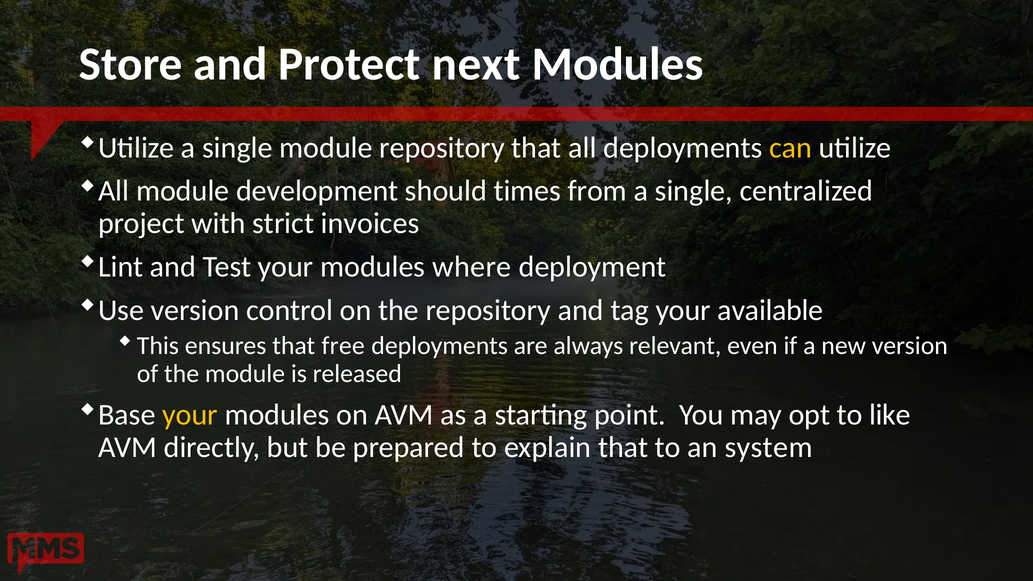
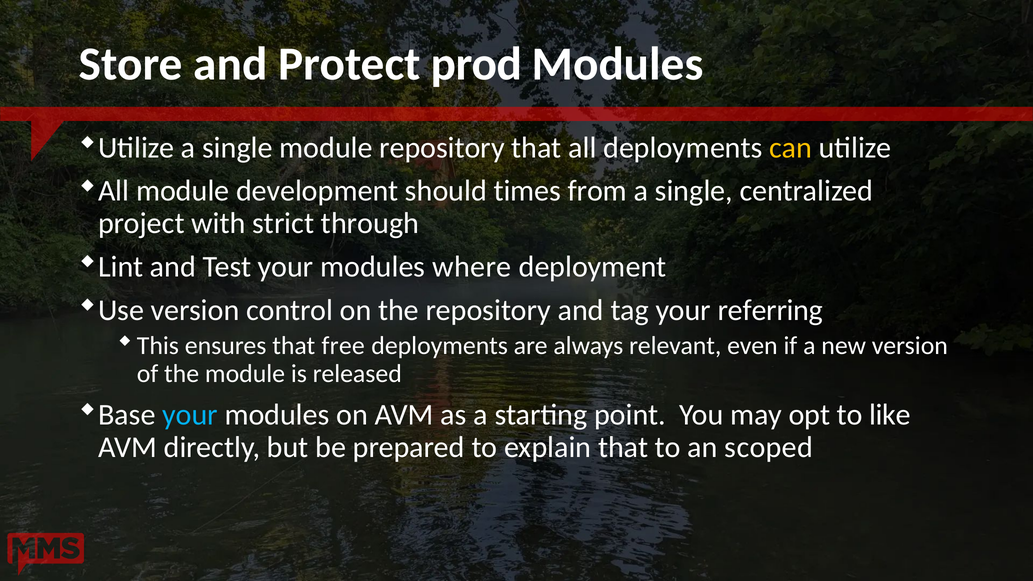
next: next -> prod (476, 64)
invoices: invoices -> through (370, 224)
available: available -> referring (770, 310)
your colour: yellow -> light blue (190, 415)
system: system -> scoped (769, 447)
